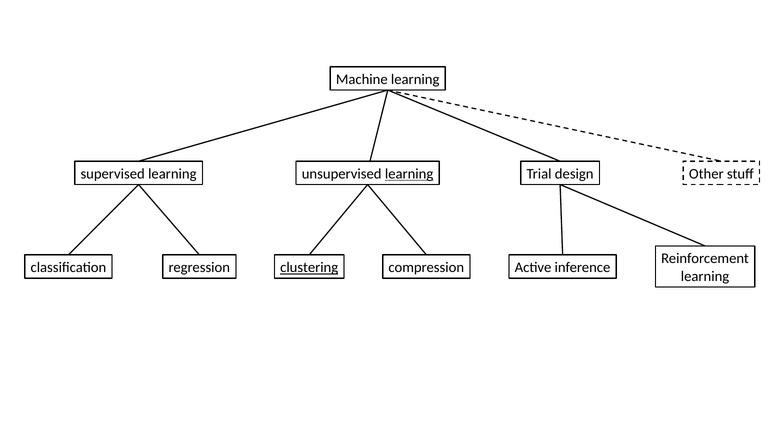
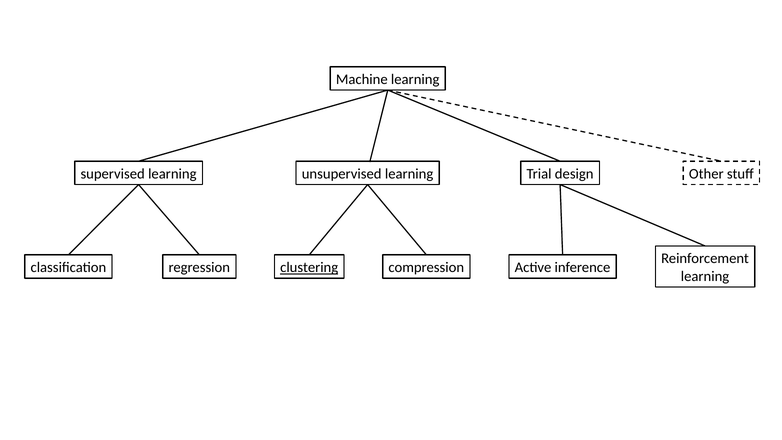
learning underline: present -> none (409, 174)
